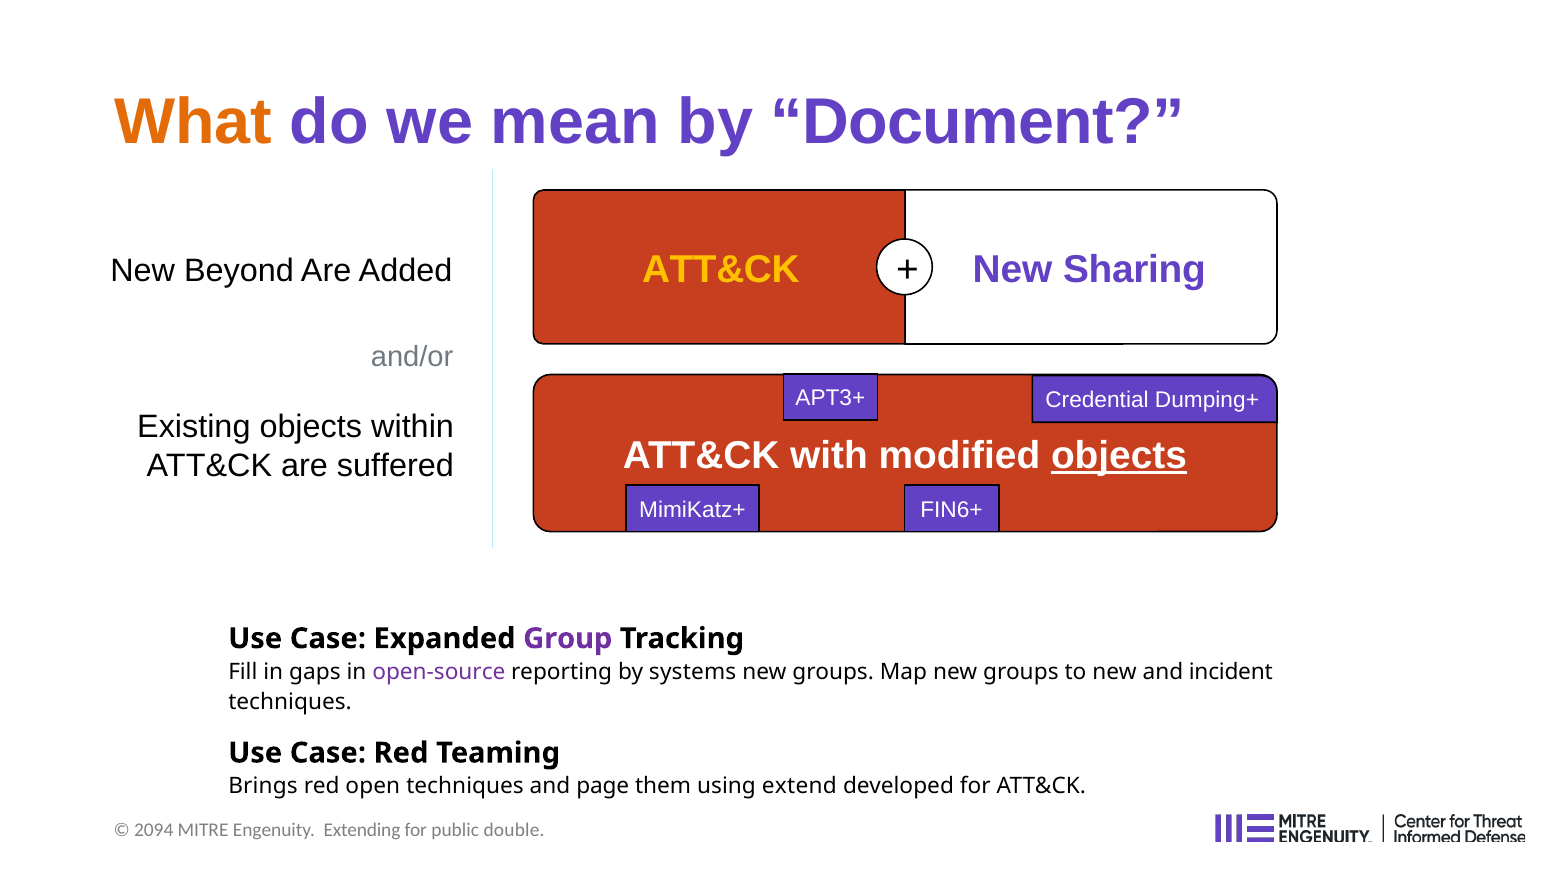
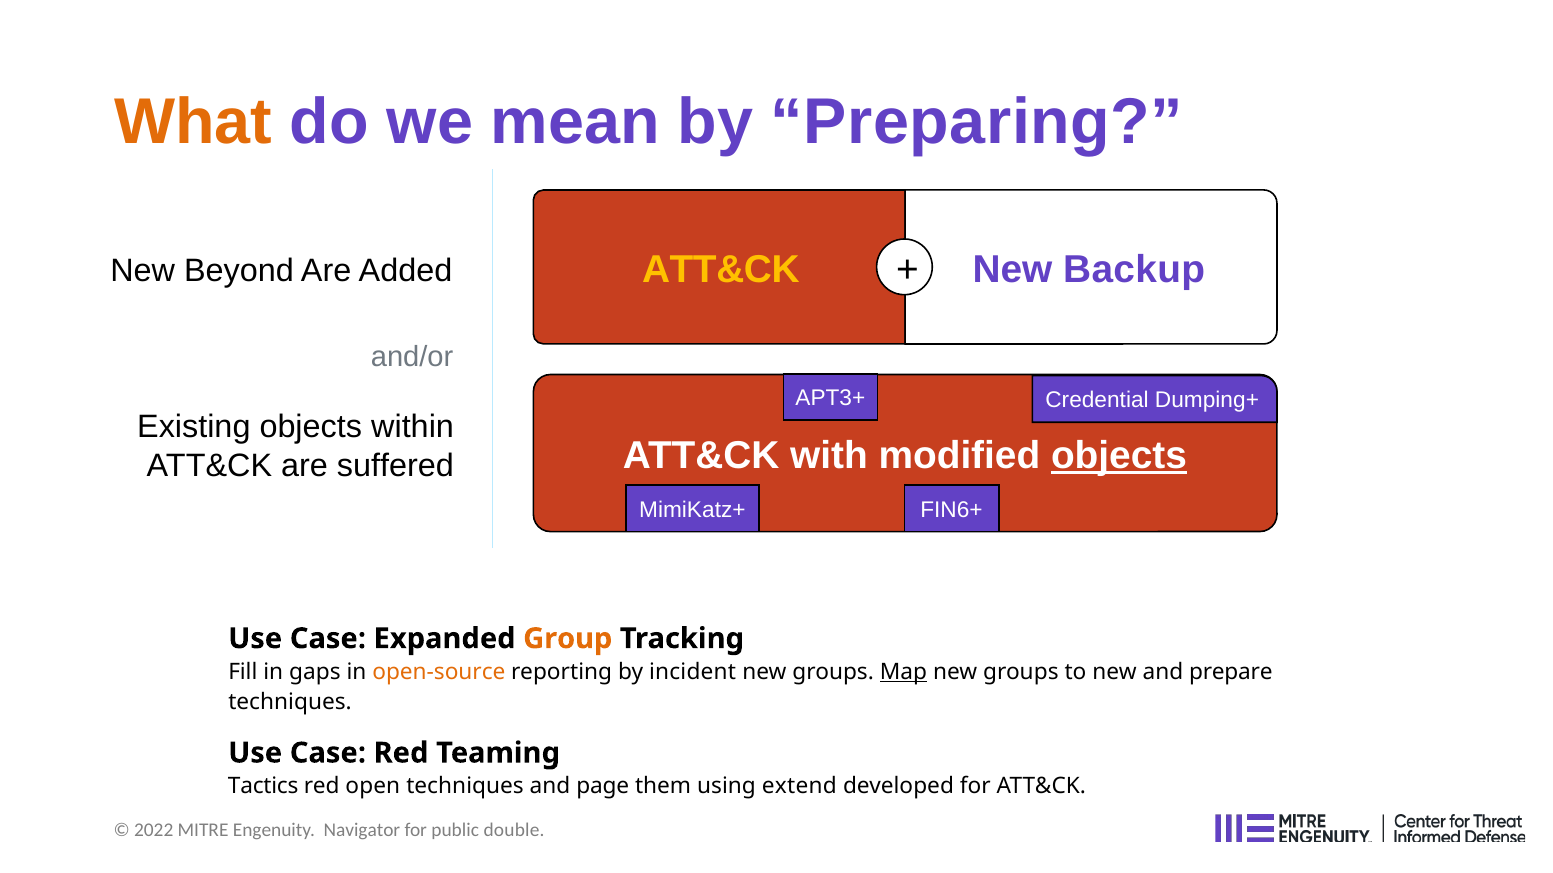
Document: Document -> Preparing (977, 122)
Sharing: Sharing -> Backup (1134, 270)
Group colour: purple -> orange (568, 639)
open-source colour: purple -> orange (439, 672)
systems: systems -> incident (693, 672)
Map underline: none -> present (903, 672)
incident: incident -> prepare (1231, 672)
Brings: Brings -> Tactics (263, 787)
2094: 2094 -> 2022 (154, 830)
Extending: Extending -> Navigator (362, 830)
